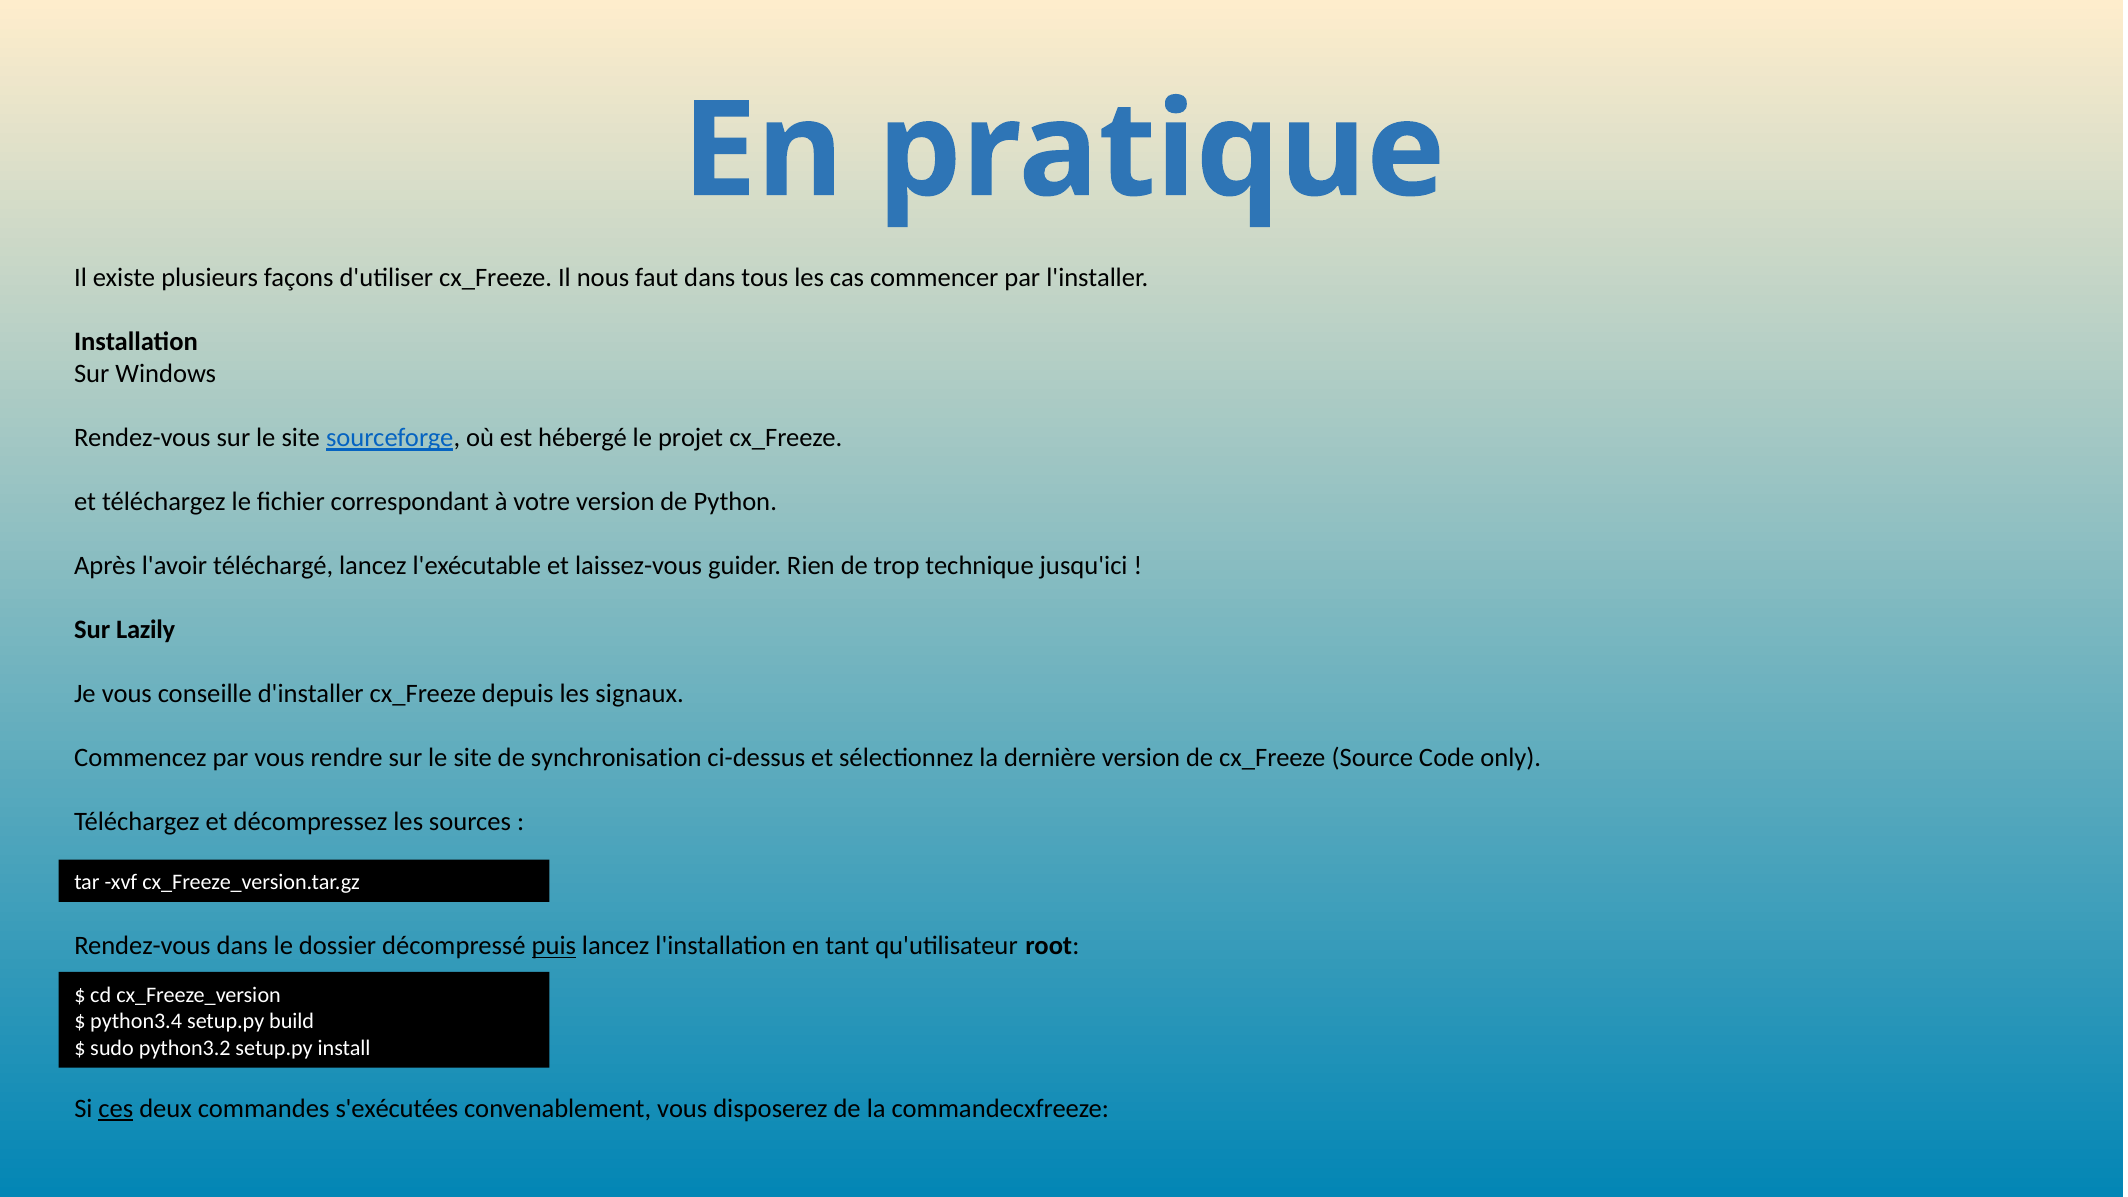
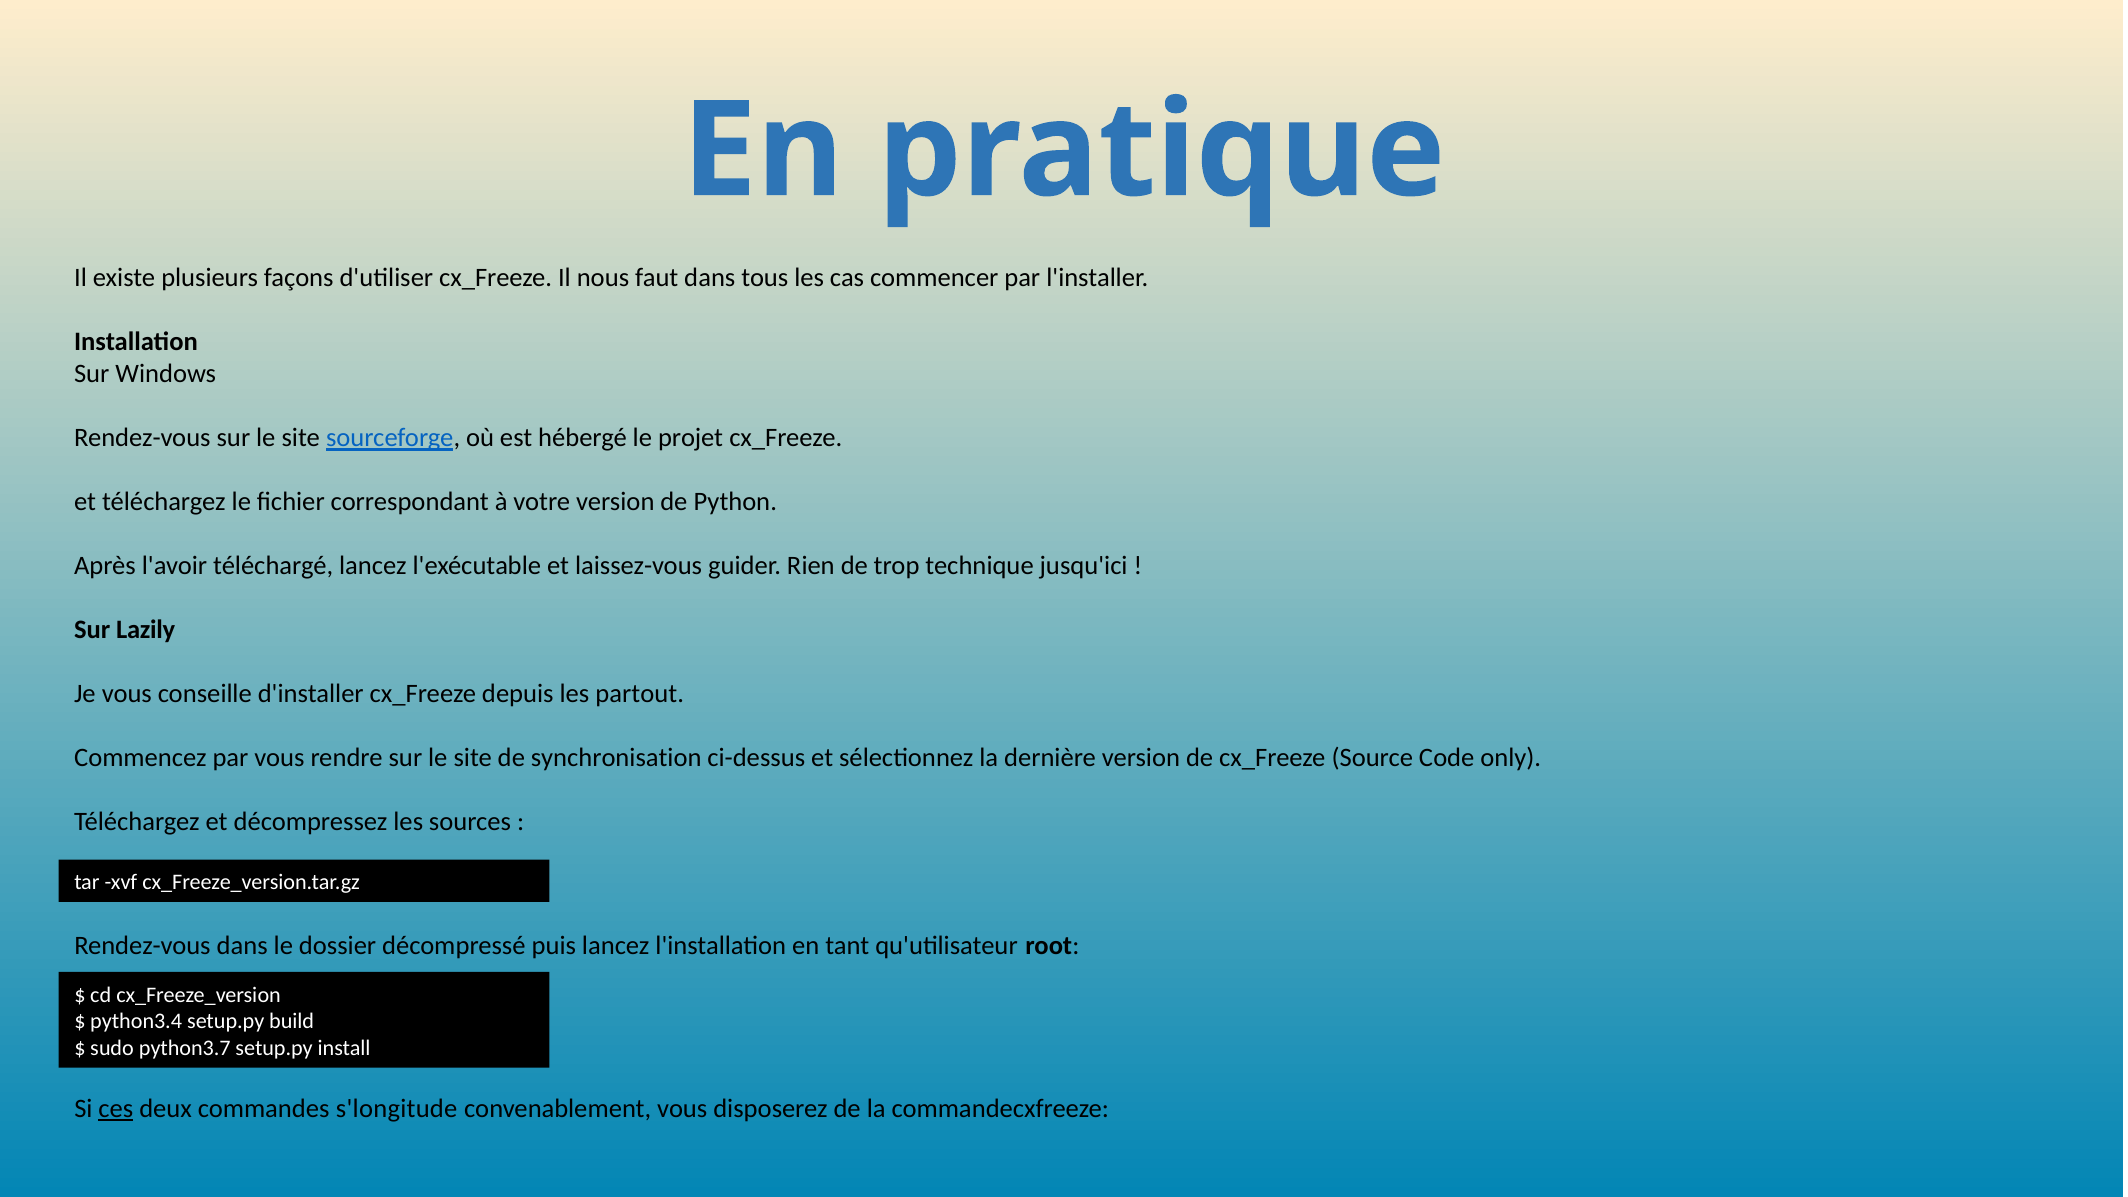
signaux: signaux -> partout (640, 694)
puis underline: present -> none (554, 946)
python3.2: python3.2 -> python3.7 (185, 1048)
s'exécutées: s'exécutées -> s'longitude (397, 1108)
